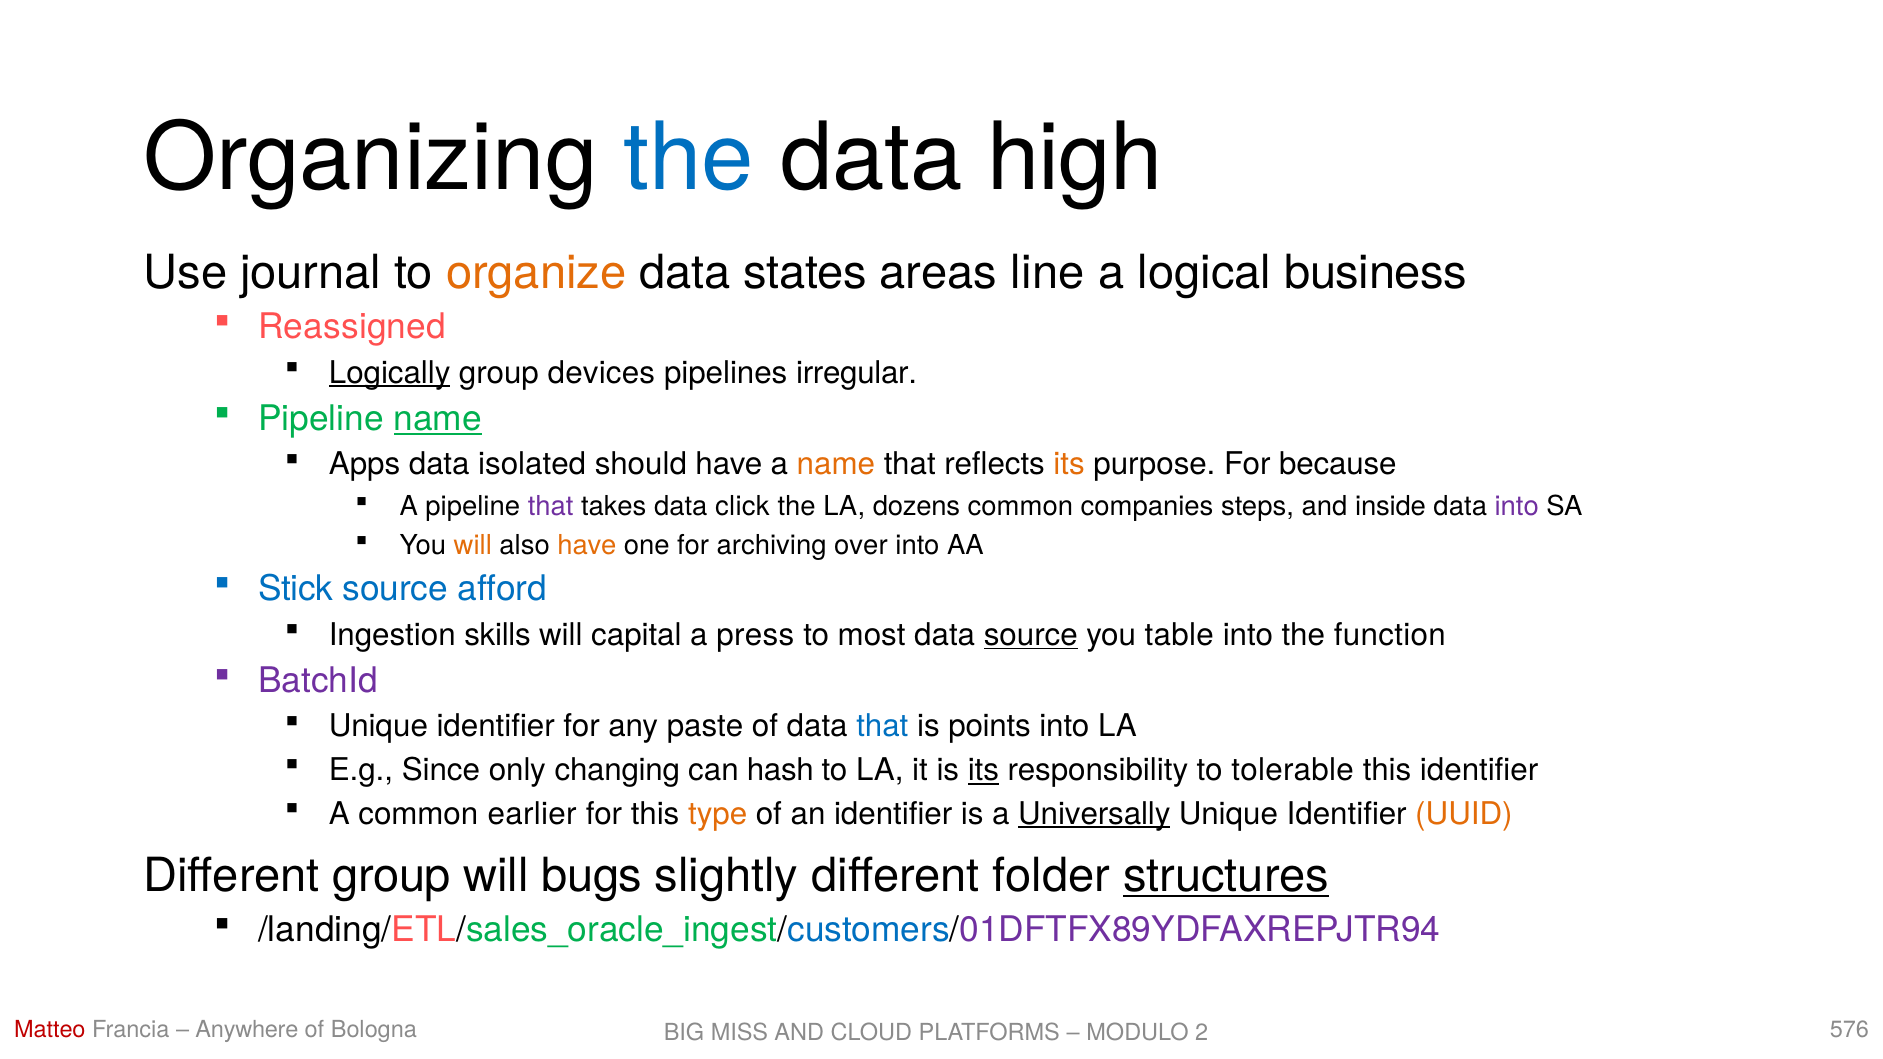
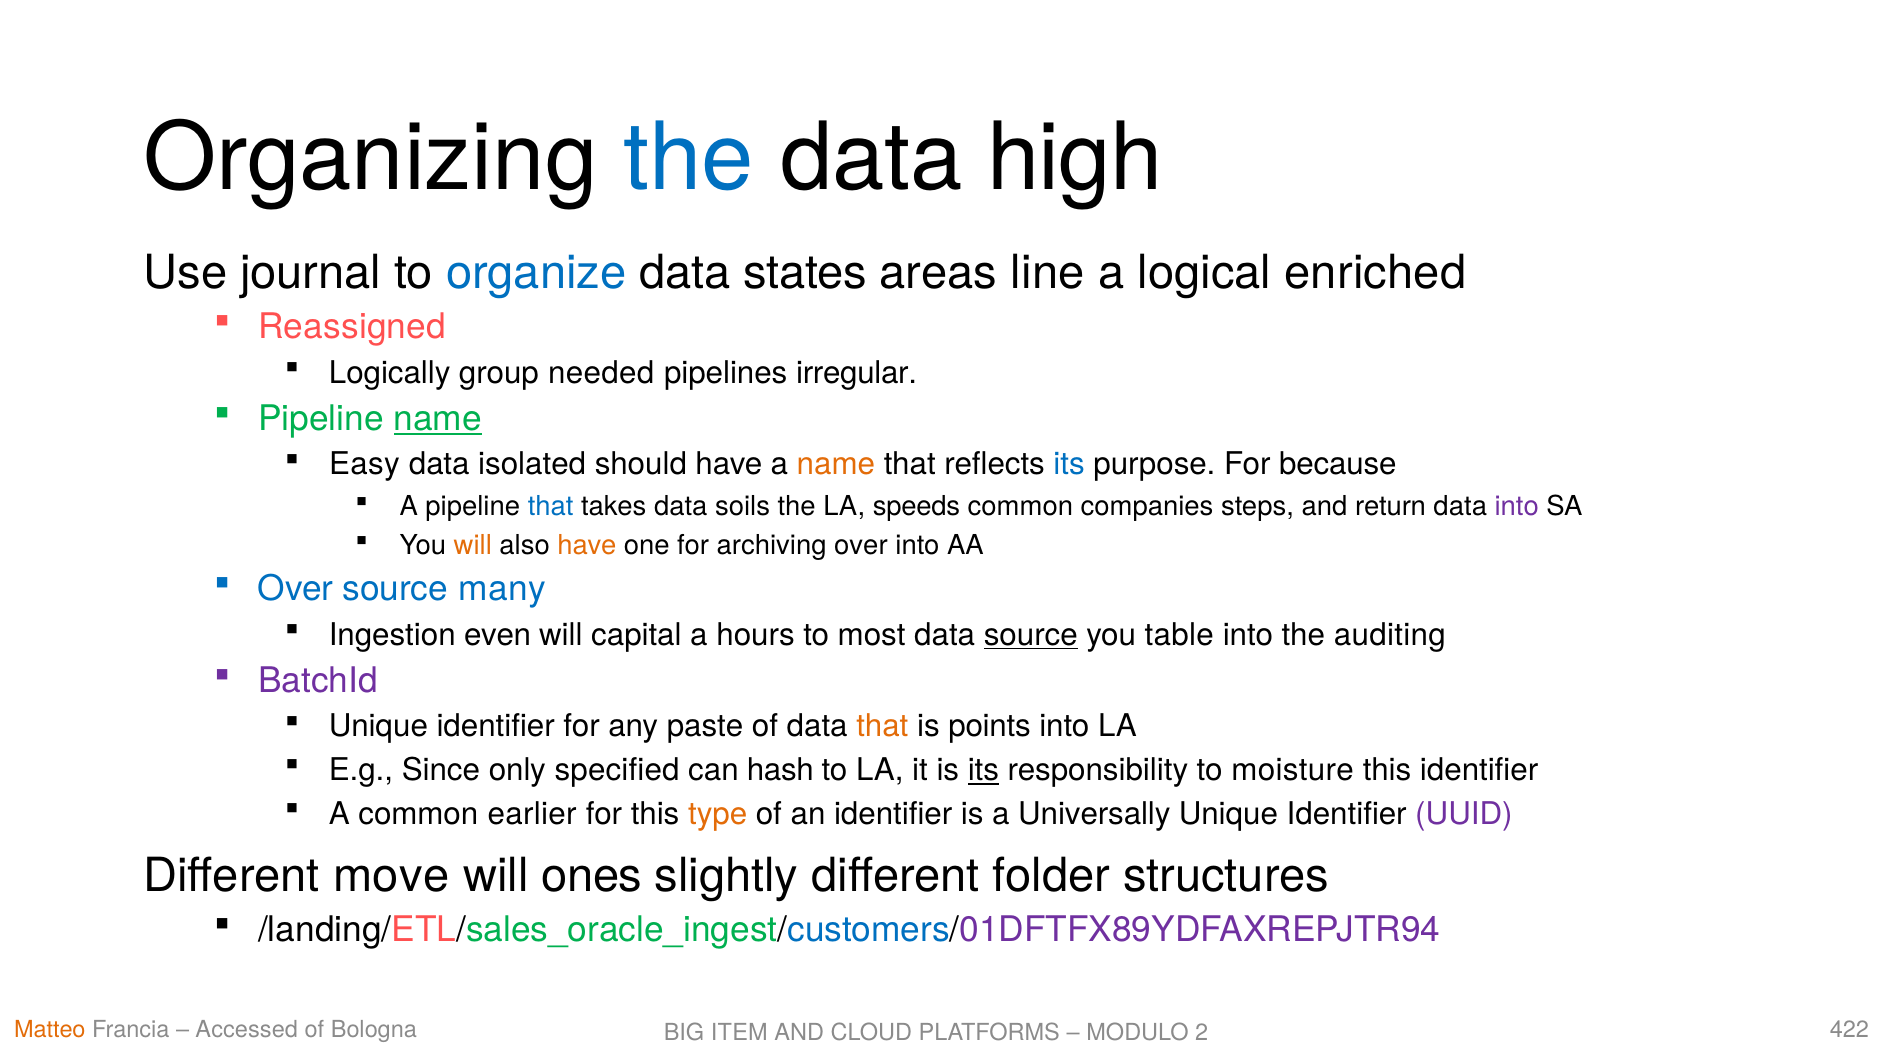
organize colour: orange -> blue (536, 273)
business: business -> enriched (1375, 273)
Logically underline: present -> none (390, 373)
devices: devices -> needed (601, 373)
Apps: Apps -> Easy (364, 465)
its colour: orange -> blue (1069, 465)
that colour: purple -> blue (551, 506)
click: click -> soils (743, 506)
dozens: dozens -> speeds (916, 506)
inside: inside -> return (1391, 506)
Stick: Stick -> Over (296, 589)
afford: afford -> many (502, 589)
skills: skills -> even (498, 635)
press: press -> hours (756, 635)
function: function -> auditing (1390, 635)
that colour: blue -> orange (882, 727)
changing: changing -> specified (617, 770)
tolerable: tolerable -> moisture (1293, 770)
Universally underline: present -> none (1094, 814)
UUID colour: orange -> purple (1464, 814)
Different group: group -> move (391, 876)
bugs: bugs -> ones (592, 876)
structures underline: present -> none (1226, 876)
Matteo colour: red -> orange (50, 1030)
Anywhere: Anywhere -> Accessed (247, 1030)
576: 576 -> 422 (1849, 1030)
MISS: MISS -> ITEM (739, 1033)
